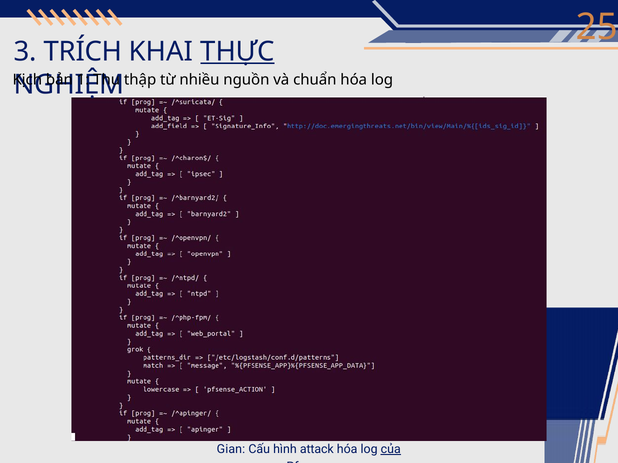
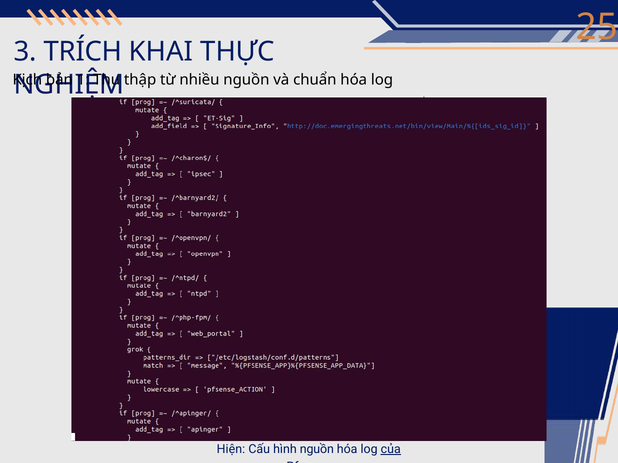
THỰC underline: present -> none (238, 52)
Gian: Gian -> Hiện (231, 450)
hình attack: attack -> nguồn (317, 450)
